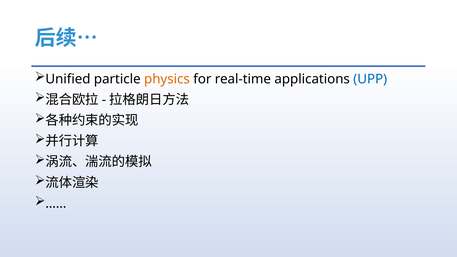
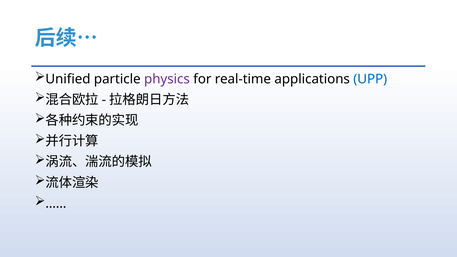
physics colour: orange -> purple (167, 79)
